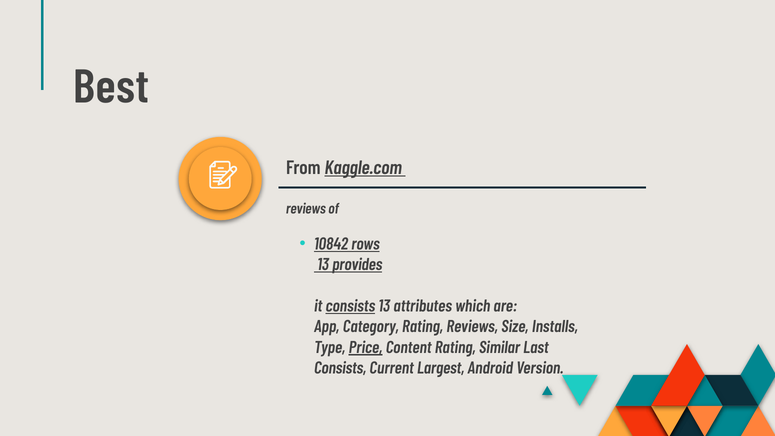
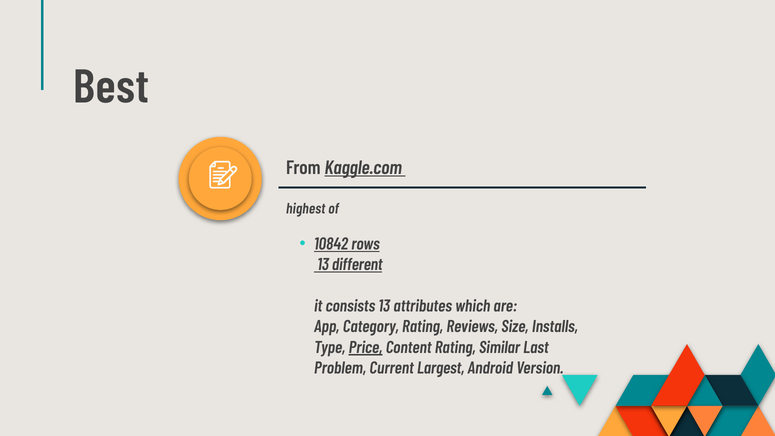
reviews: reviews -> highest (306, 209)
provides: provides -> different (357, 265)
consists underline: present -> none (350, 306)
Consists: Consists -> Problem (340, 368)
